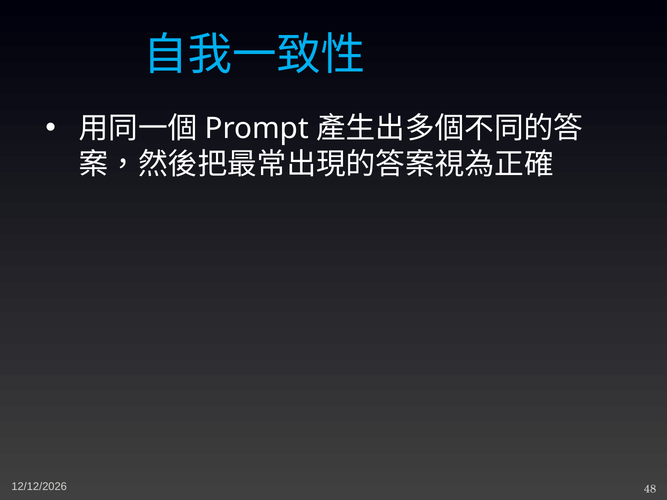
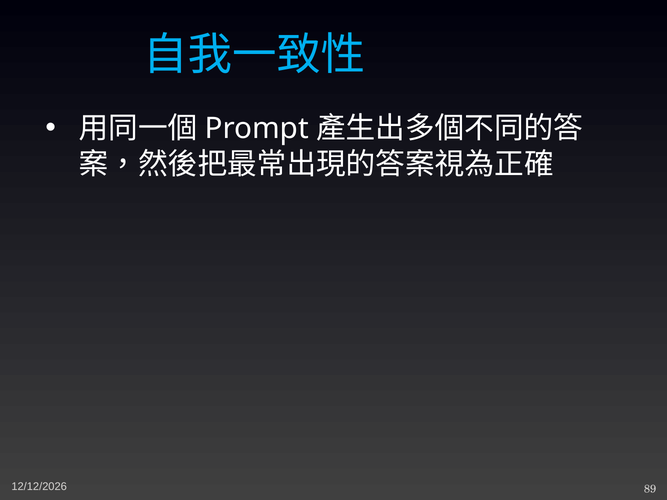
48: 48 -> 89 (650, 489)
